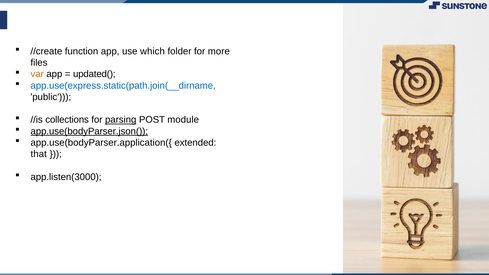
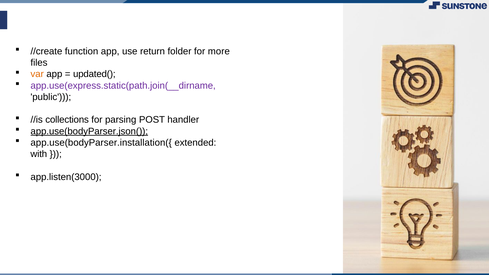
which: which -> return (153, 51)
app.use(express.static(path.join(__dirname colour: blue -> purple (123, 86)
parsing underline: present -> none (121, 120)
module: module -> handler (183, 120)
app.use(bodyParser.application({: app.use(bodyParser.application({ -> app.use(bodyParser.installation({ (101, 143)
that: that -> with (39, 154)
